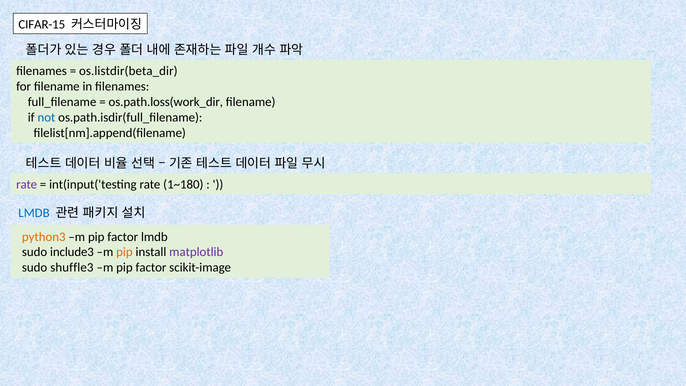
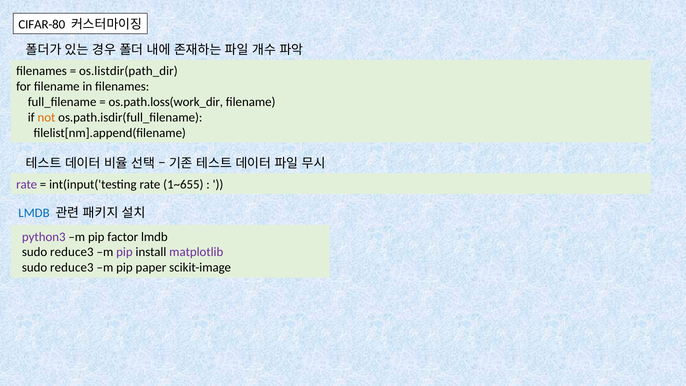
CIFAR-15: CIFAR-15 -> CIFAR-80 (42, 24)
os.listdir(beta_dir: os.listdir(beta_dir -> os.listdir(path_dir (128, 71)
not colour: blue -> orange (46, 117)
1~180: 1~180 -> 1~655 (183, 184)
python3 colour: orange -> purple (44, 237)
include3: include3 -> reduce3 (72, 252)
pip colour: orange -> purple (124, 252)
shuffle3: shuffle3 -> reduce3 (72, 268)
factor: factor -> paper (151, 268)
